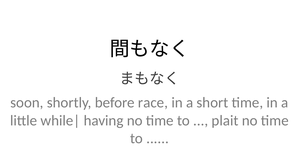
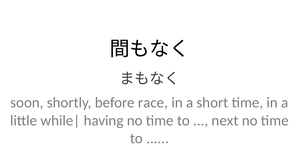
plait: plait -> next (225, 121)
